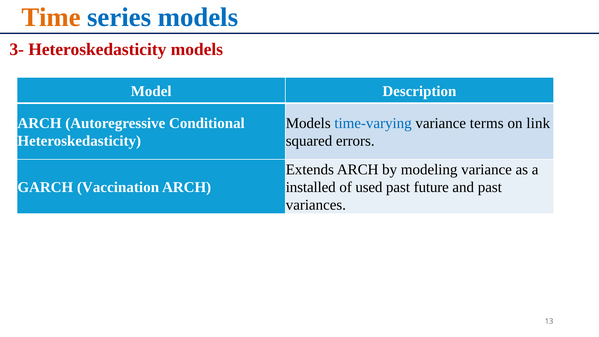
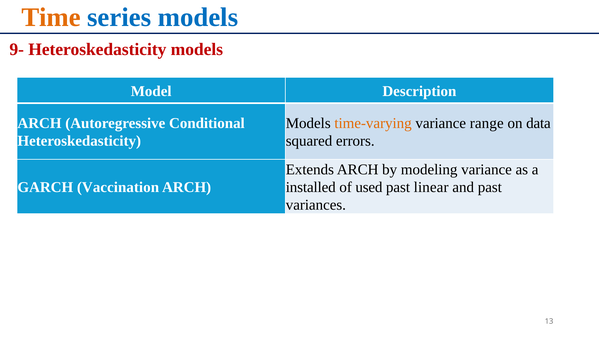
3-: 3- -> 9- (17, 49)
time-varying colour: blue -> orange (373, 123)
terms: terms -> range (487, 123)
link: link -> data (538, 123)
future: future -> linear (431, 187)
